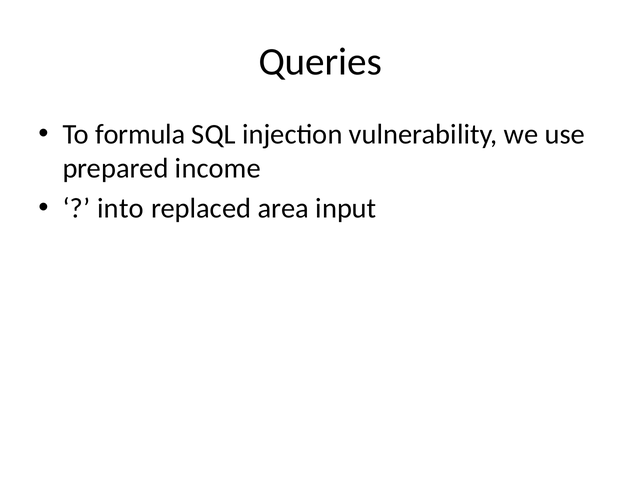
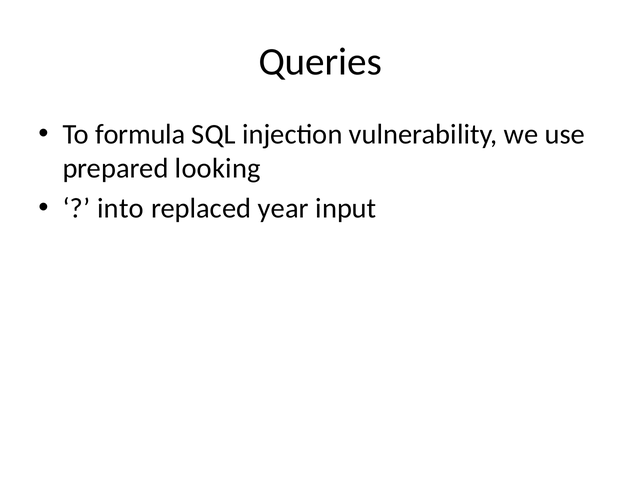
income: income -> looking (218, 169)
area: area -> year (283, 209)
